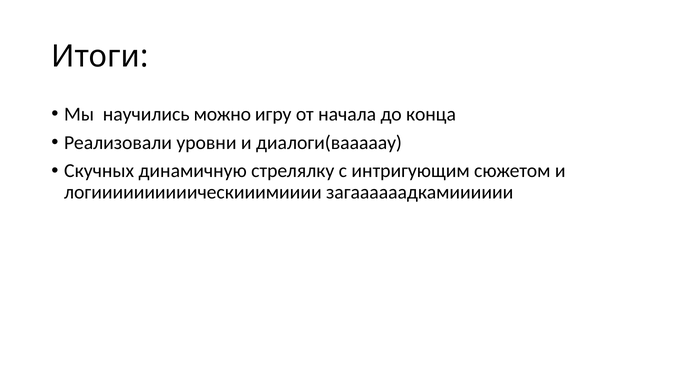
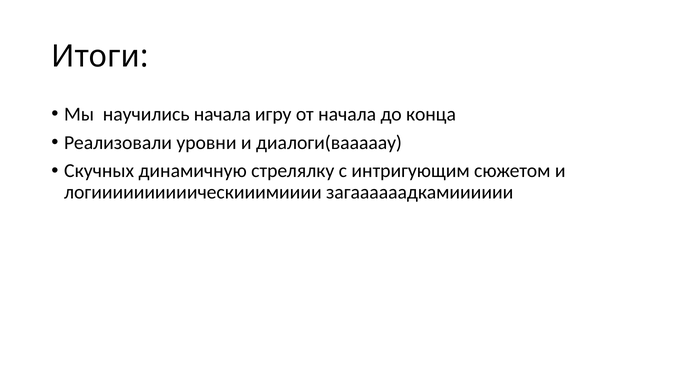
научились можно: можно -> начала (222, 114)
